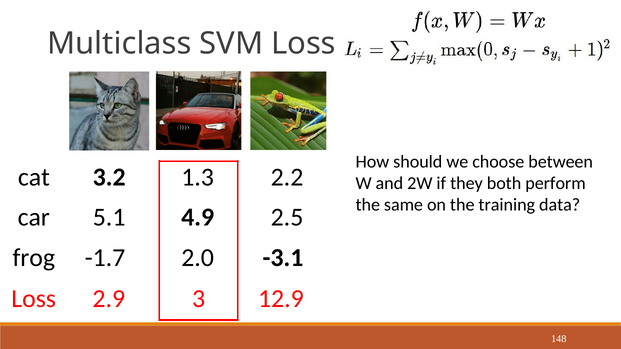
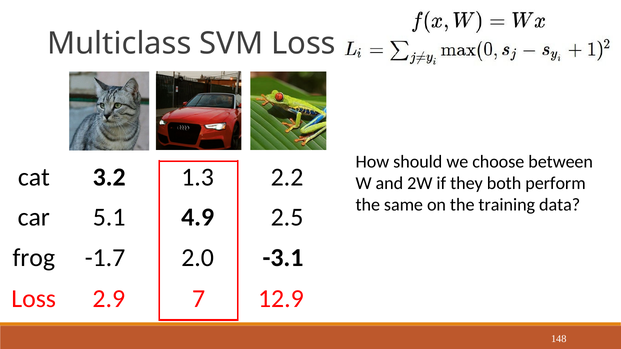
3: 3 -> 7 (199, 299)
